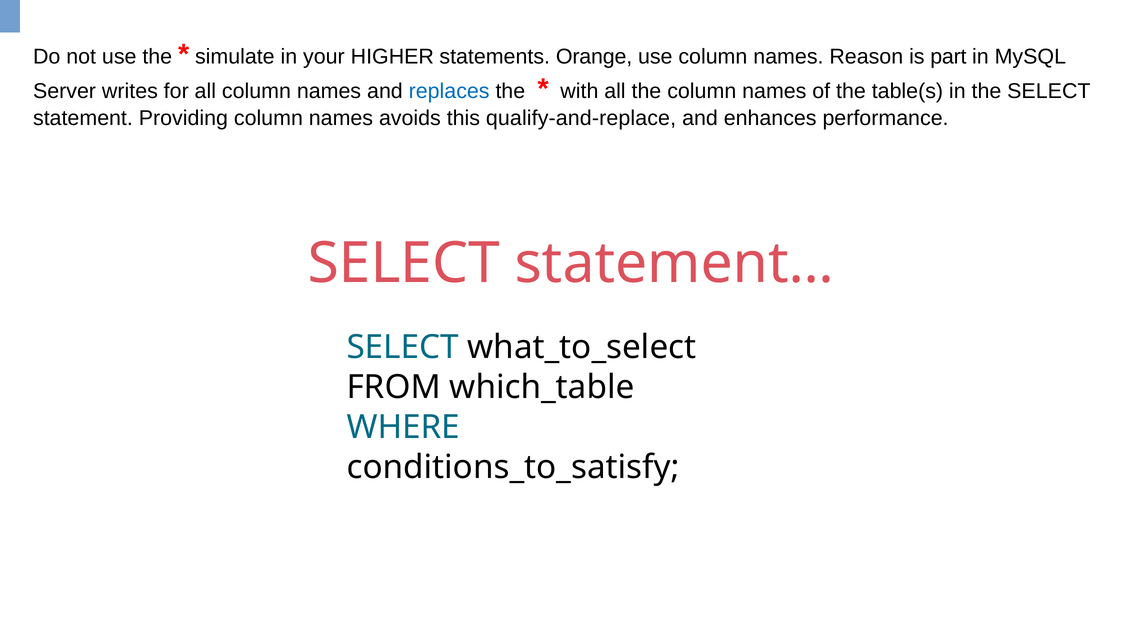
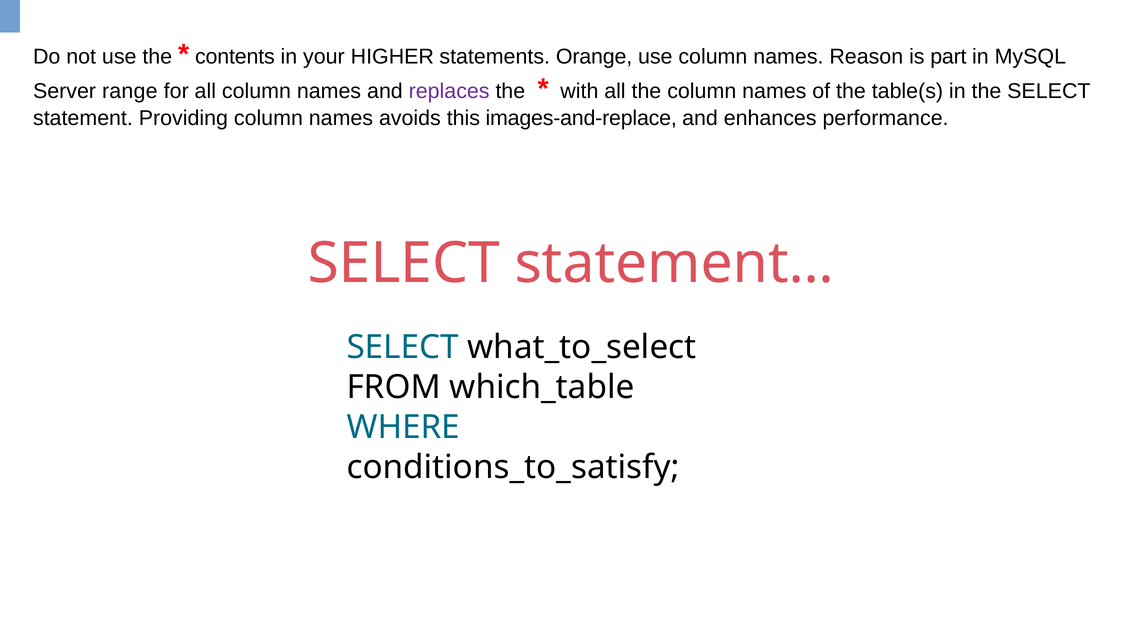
simulate: simulate -> contents (235, 57)
writes: writes -> range (130, 91)
replaces colour: blue -> purple (449, 91)
qualify-and-replace: qualify-and-replace -> images-and-replace (581, 118)
